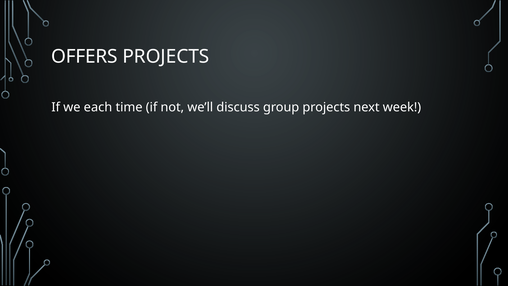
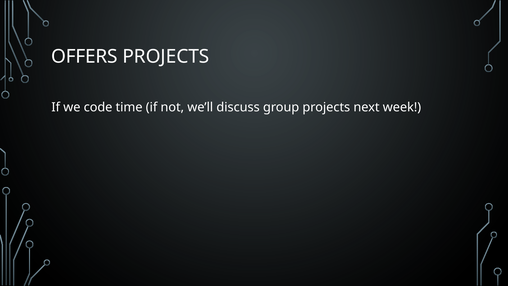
each: each -> code (98, 107)
